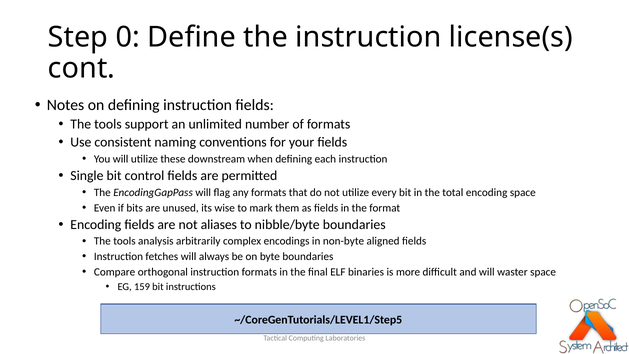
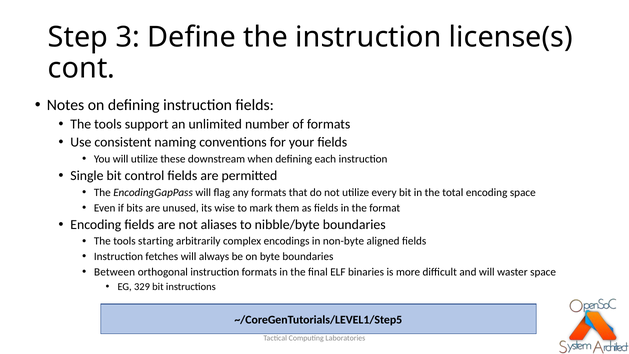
0: 0 -> 3 (128, 37)
analysis: analysis -> starting (156, 241)
Compare: Compare -> Between (115, 272)
159: 159 -> 329 (142, 287)
